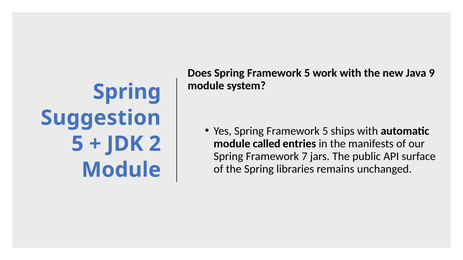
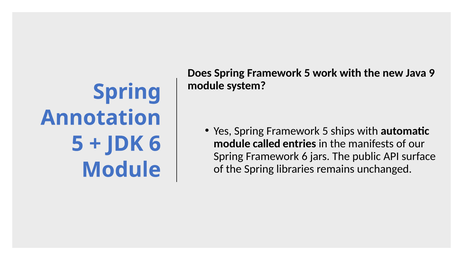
Suggestion: Suggestion -> Annotation (101, 118)
JDK 2: 2 -> 6 (155, 144)
Framework 7: 7 -> 6 (305, 157)
